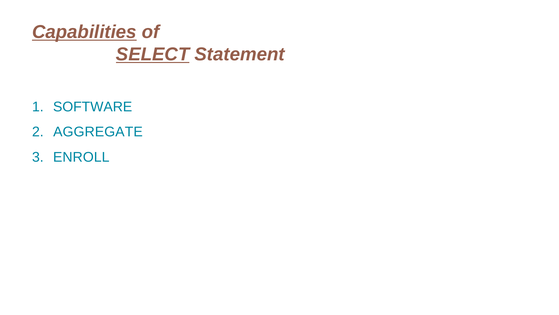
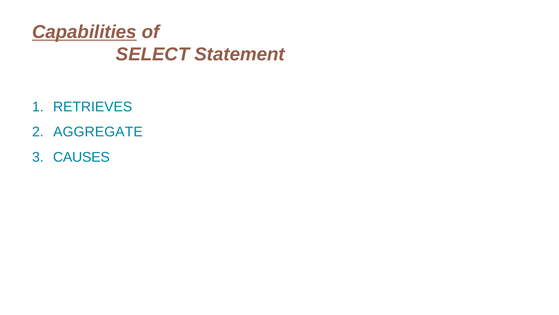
SELECT underline: present -> none (153, 54)
SOFTWARE: SOFTWARE -> RETRIEVES (93, 107)
ENROLL: ENROLL -> CAUSES (81, 157)
